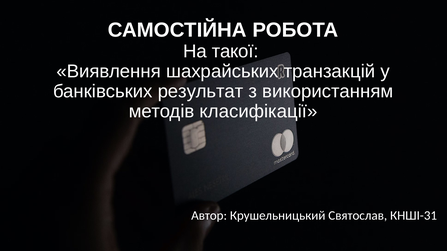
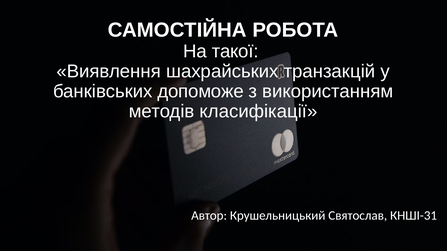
результат: результат -> допоможе (201, 91)
